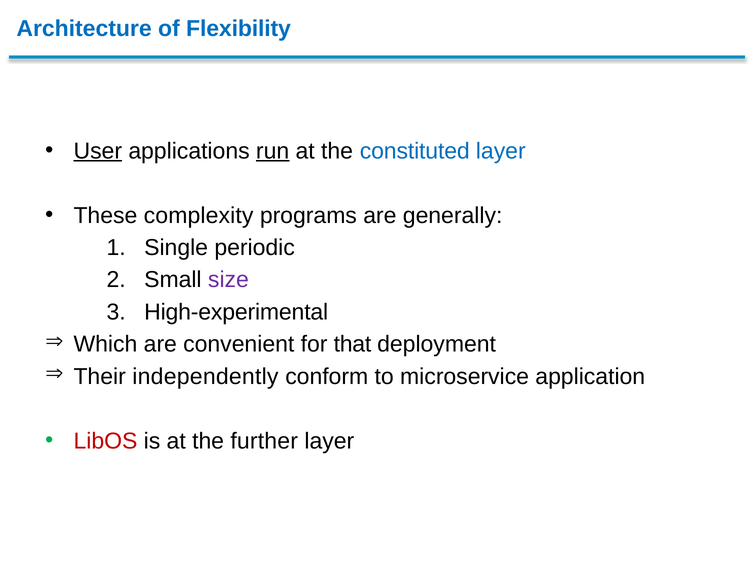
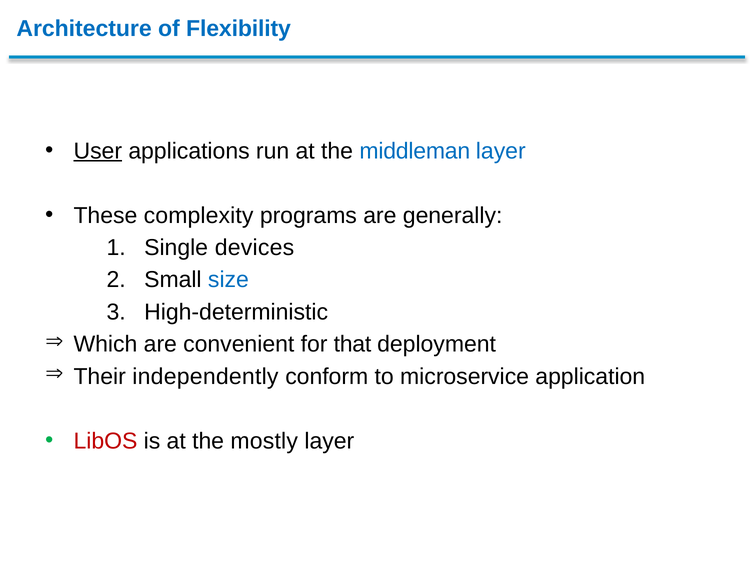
run underline: present -> none (273, 151)
constituted: constituted -> middleman (415, 151)
periodic: periodic -> devices (254, 248)
size colour: purple -> blue (228, 280)
High-experimental: High-experimental -> High-deterministic (236, 312)
further: further -> mostly (264, 441)
